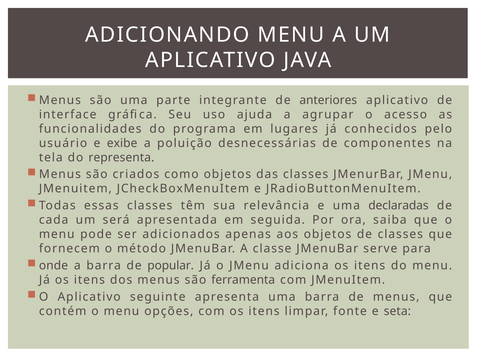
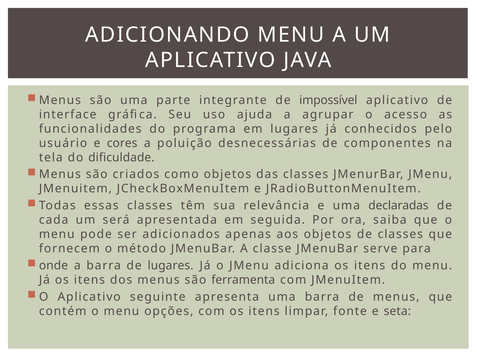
anteriores: anteriores -> impossível (328, 100)
exibe: exibe -> cores (122, 143)
representa: representa -> dificuldade (121, 157)
de popular: popular -> lugares (171, 265)
